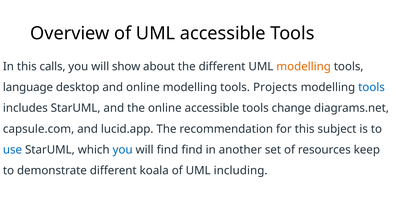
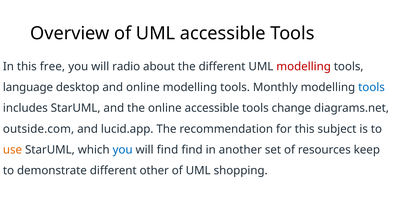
calls: calls -> free (52, 66)
show: show -> radio (126, 66)
modelling colour: orange -> red (304, 66)
Projects: Projects -> Monthly (275, 87)
capsule.com: capsule.com -> outside.com (39, 129)
use colour: blue -> orange (12, 150)
koala: koala -> other (154, 170)
including: including -> shopping (241, 170)
